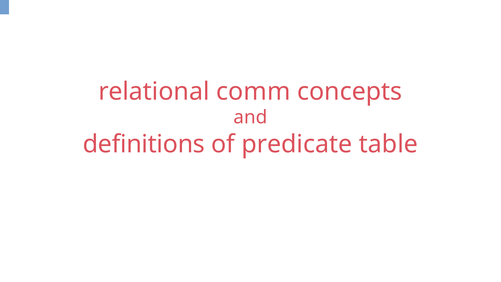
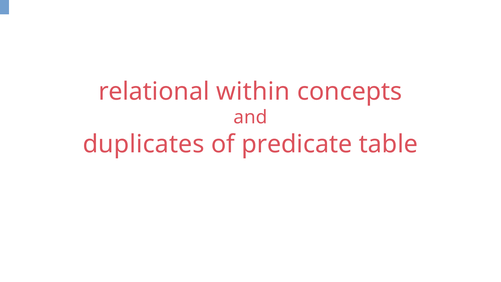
comm: comm -> within (253, 91)
definitions: definitions -> duplicates (144, 144)
